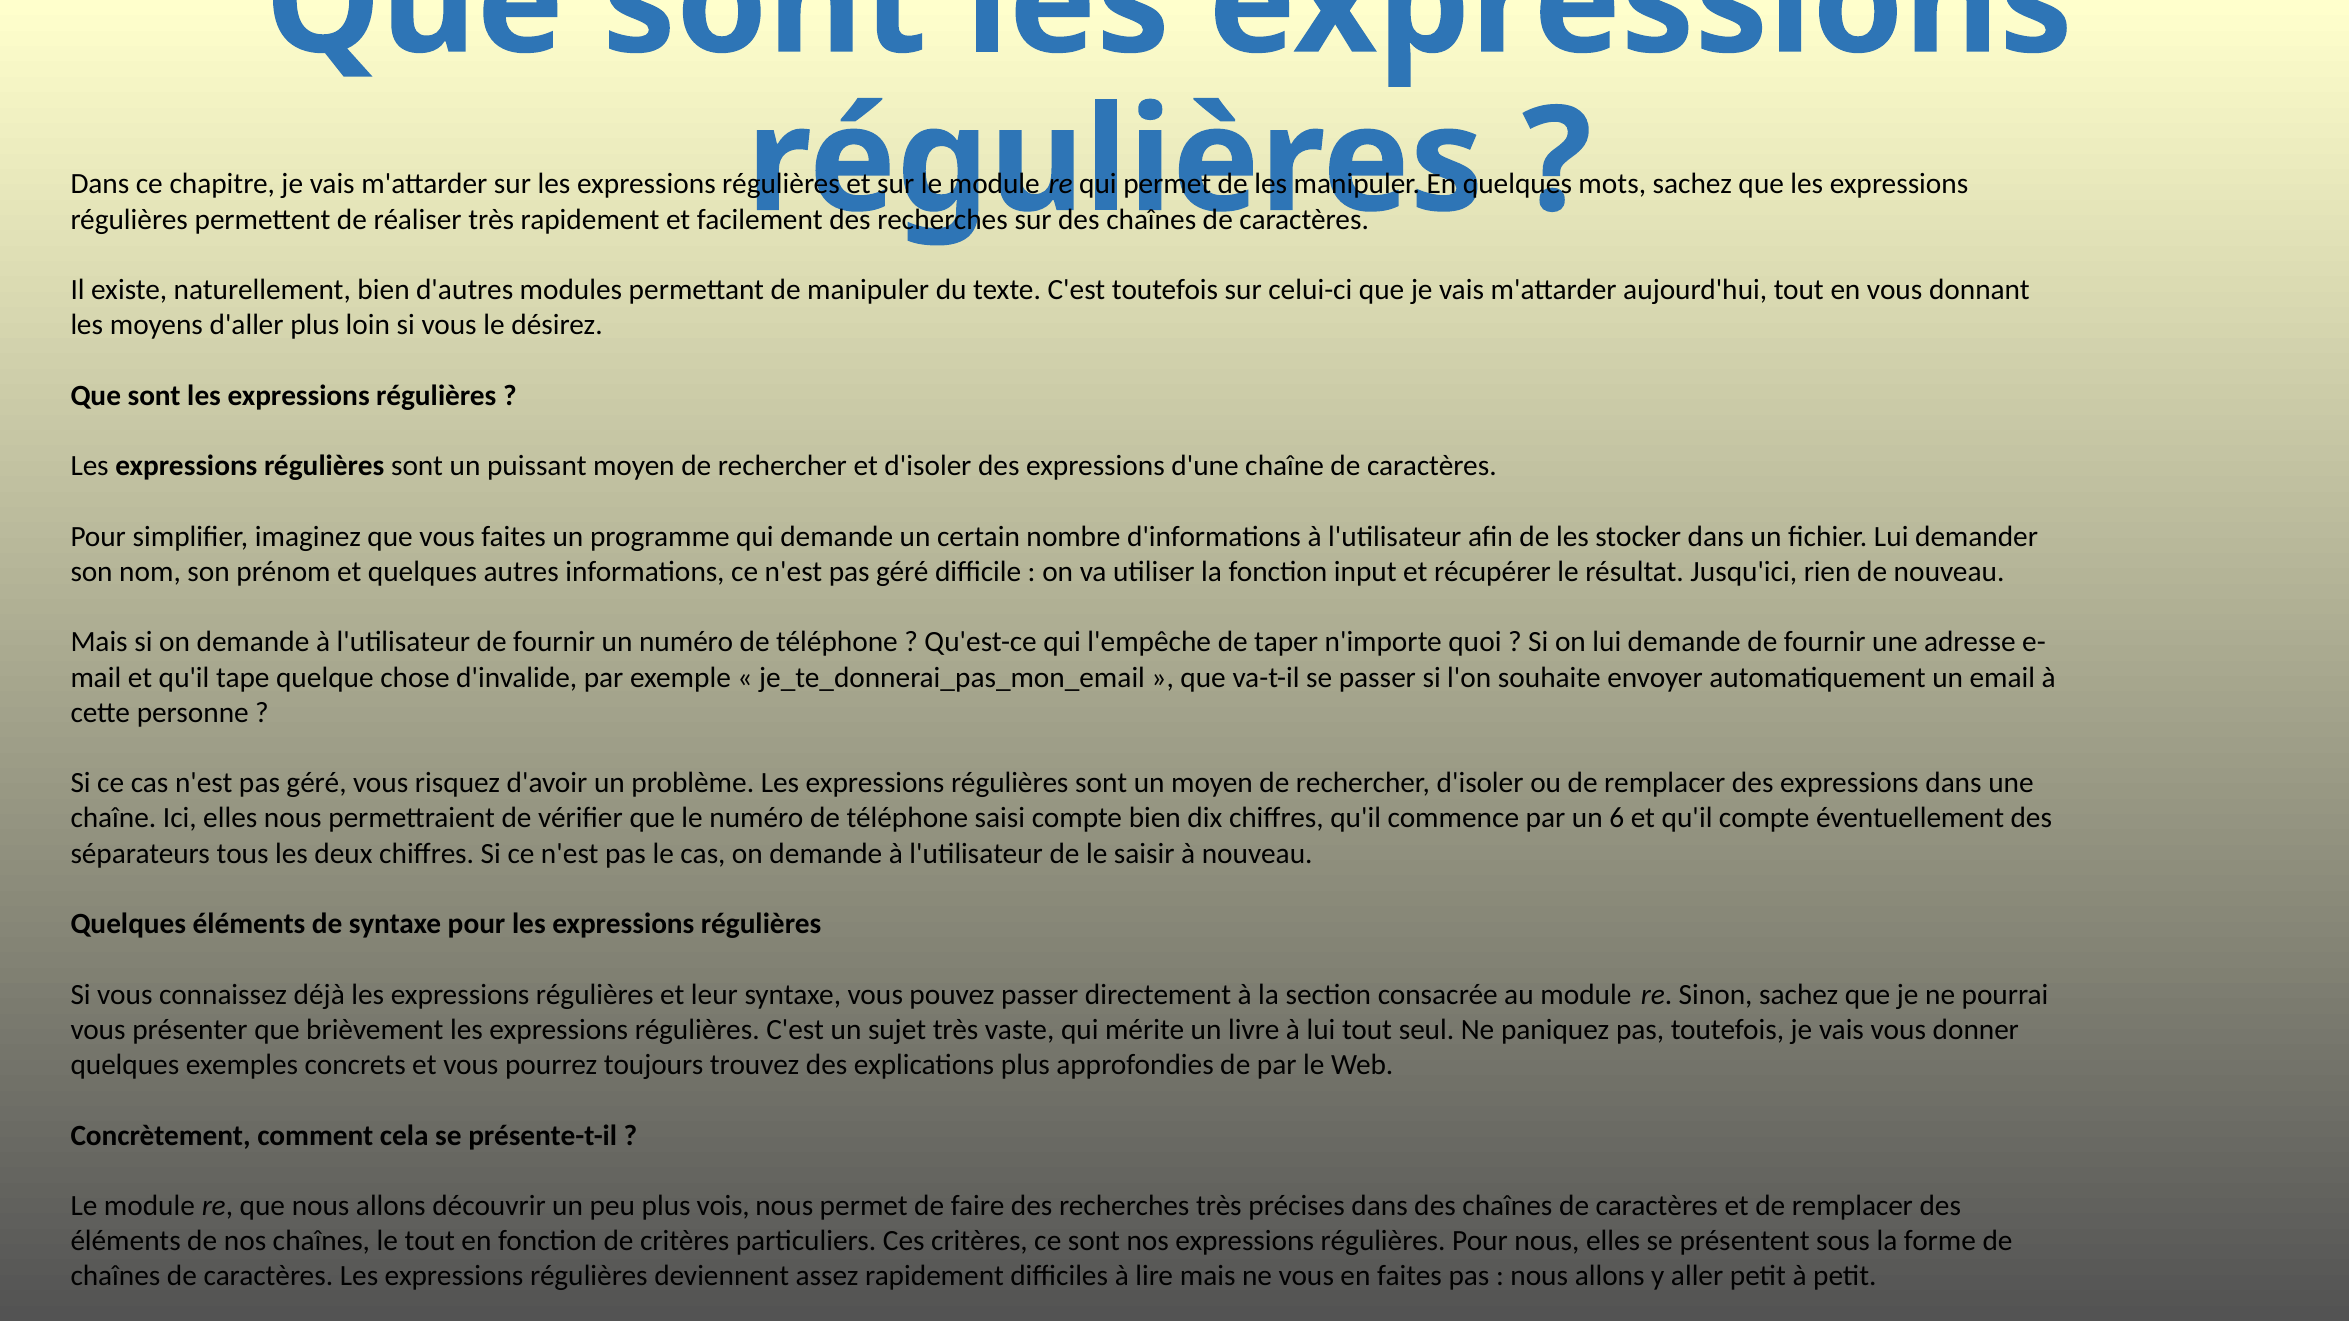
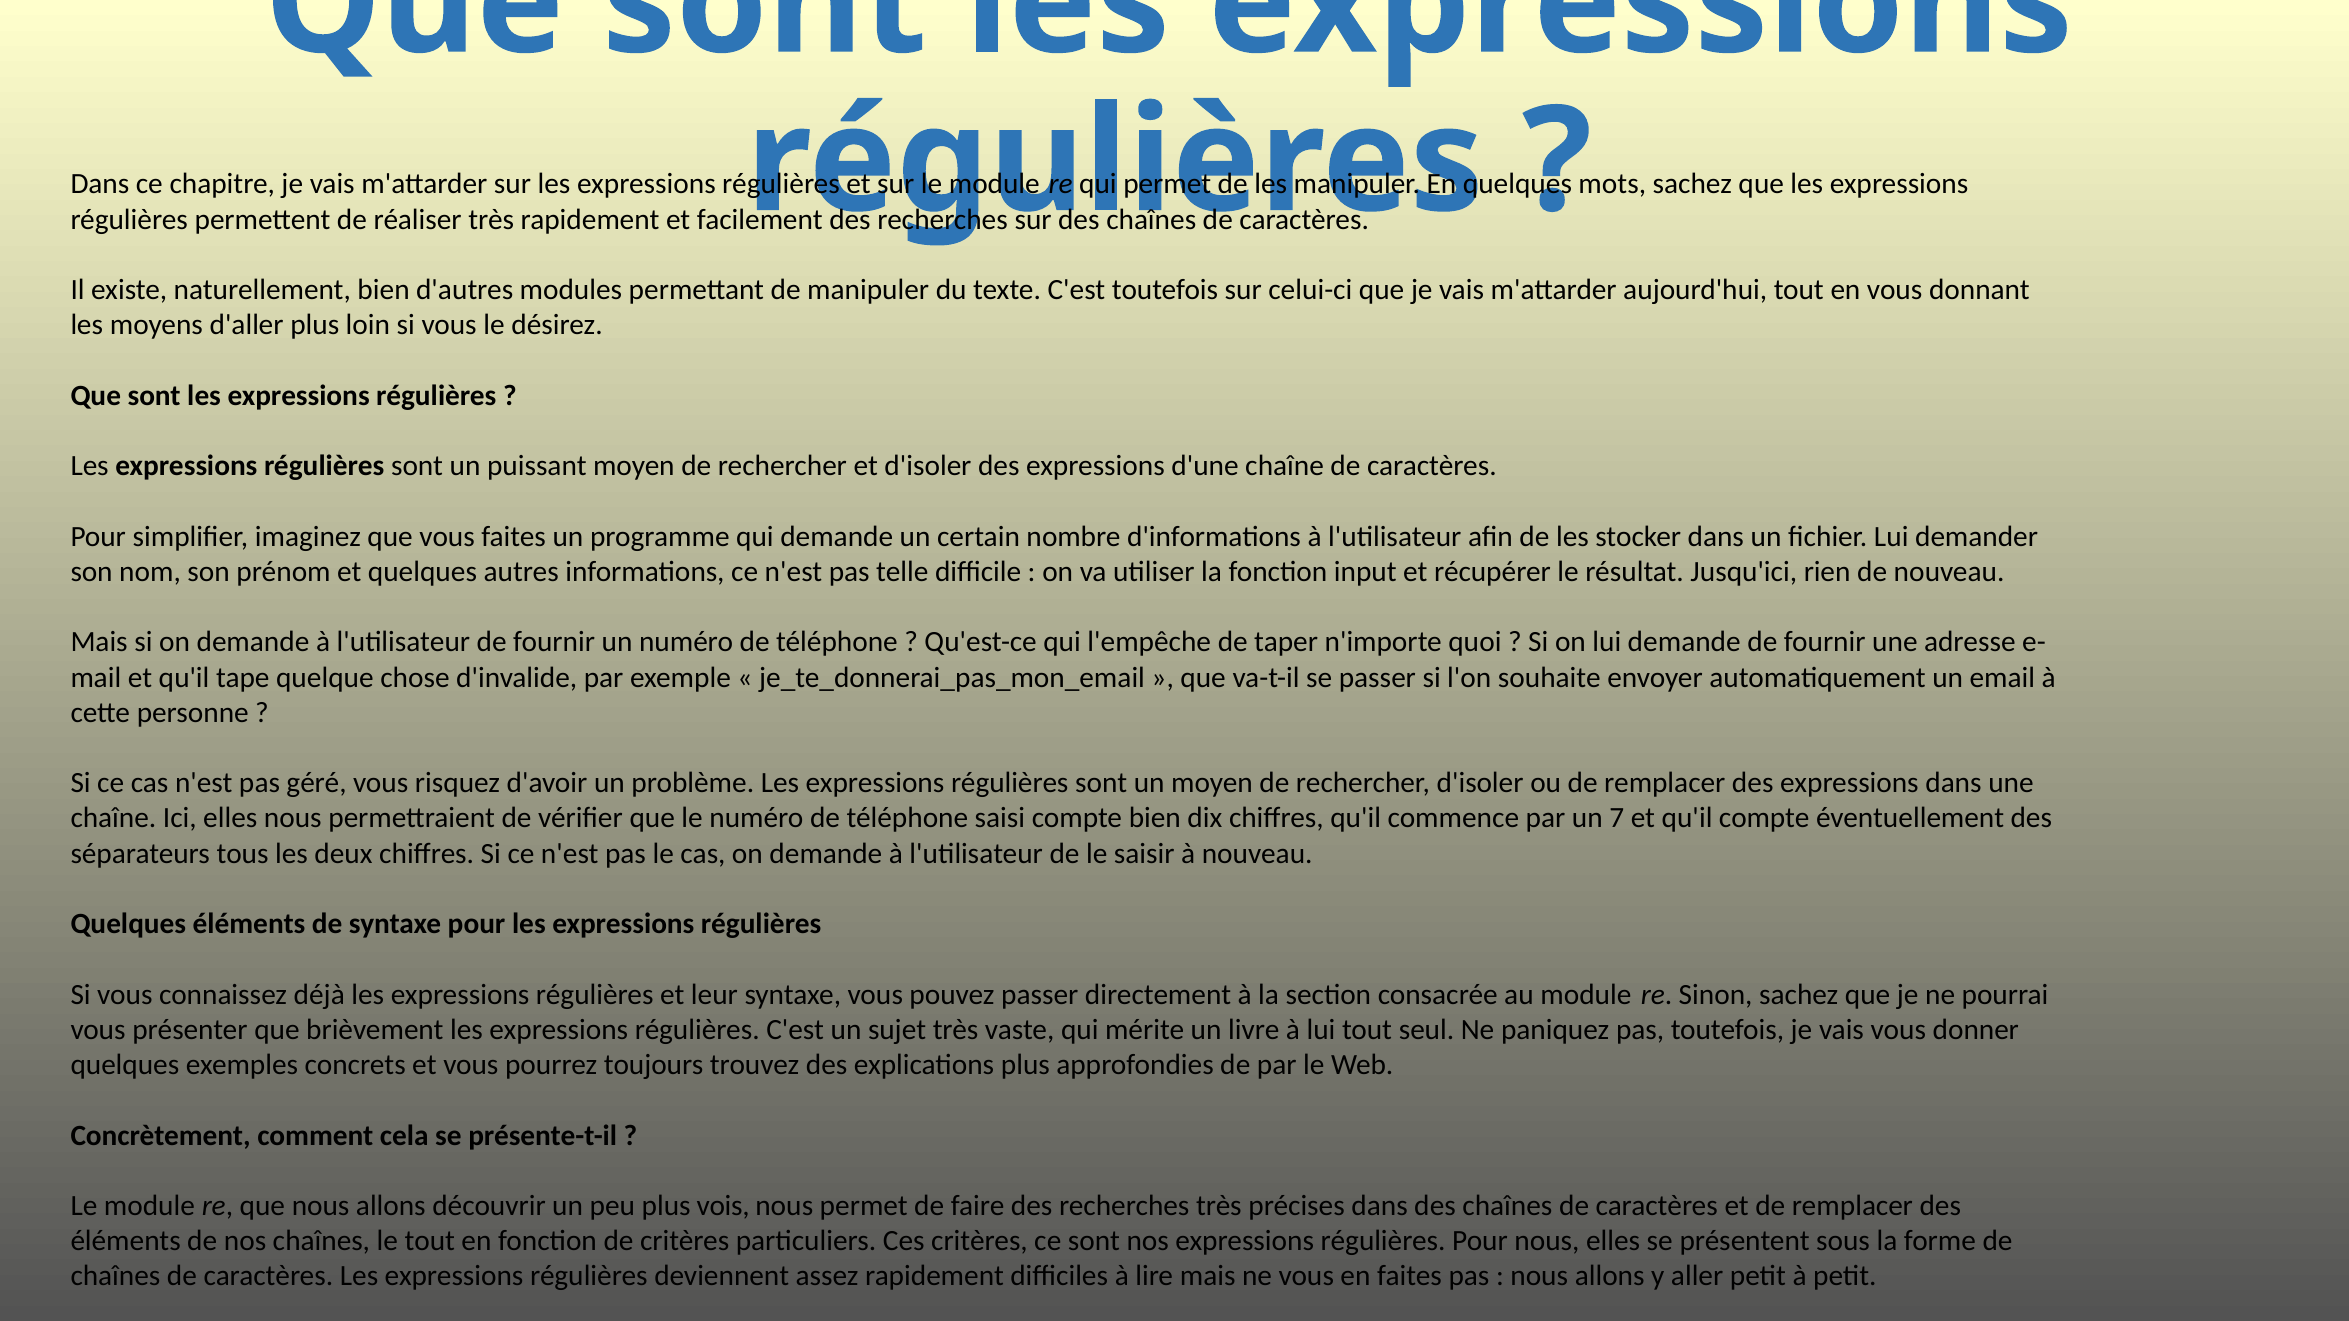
ce n'est pas géré: géré -> telle (902, 572)
6: 6 -> 7 (1617, 818)
